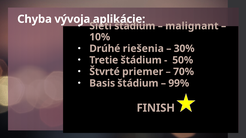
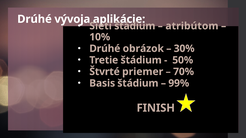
Chyba: Chyba -> Drúhé (35, 19)
malignant: malignant -> atribútom (192, 26)
riešenia: riešenia -> obrázok (143, 49)
